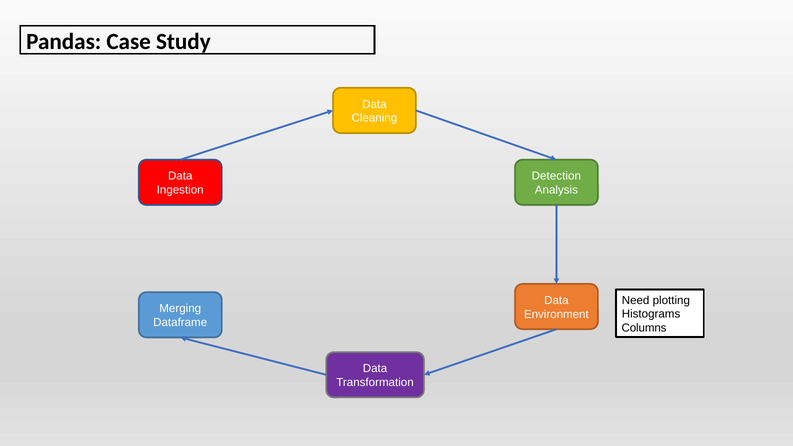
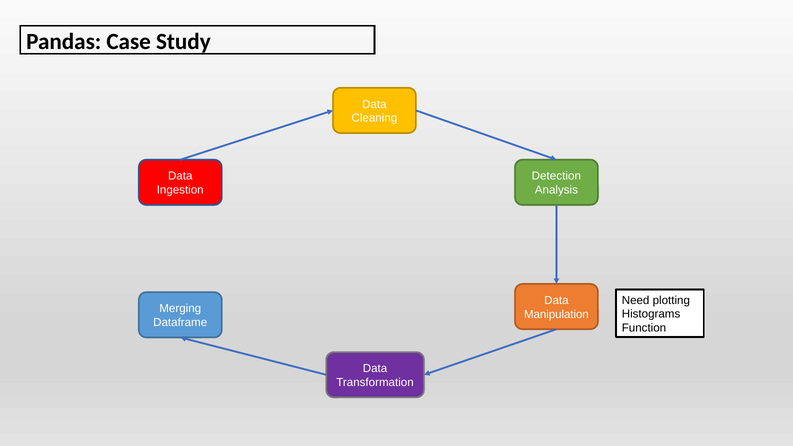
Environment: Environment -> Manipulation (556, 314)
Columns: Columns -> Function (644, 328)
